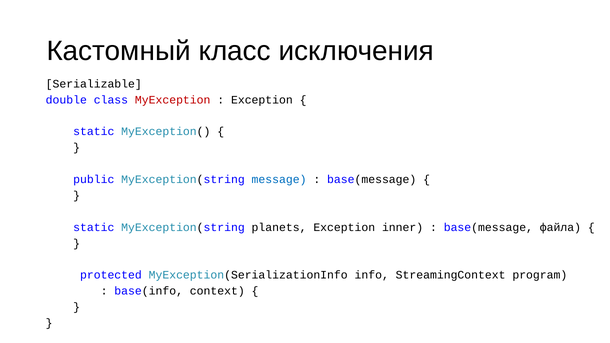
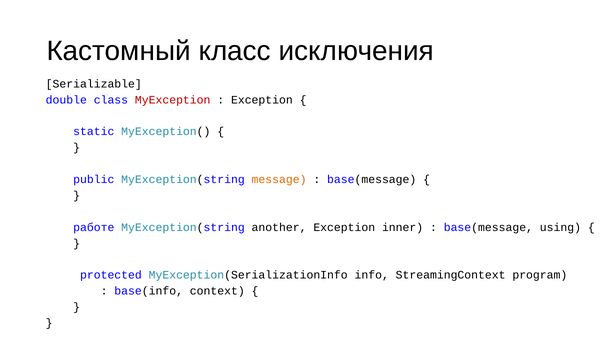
message colour: blue -> orange (279, 180)
static: static -> работе (94, 227)
planets: planets -> another (279, 227)
файла: файла -> using (560, 227)
